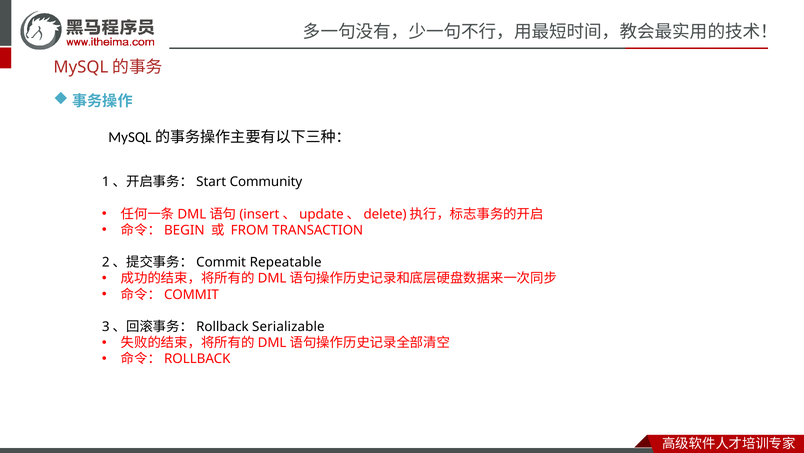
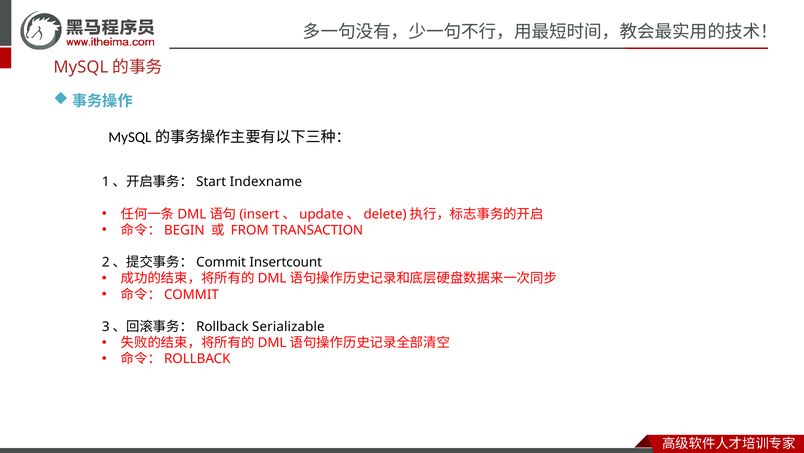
Community: Community -> Indexname (266, 182)
Repeatable: Repeatable -> Insertcount (286, 262)
